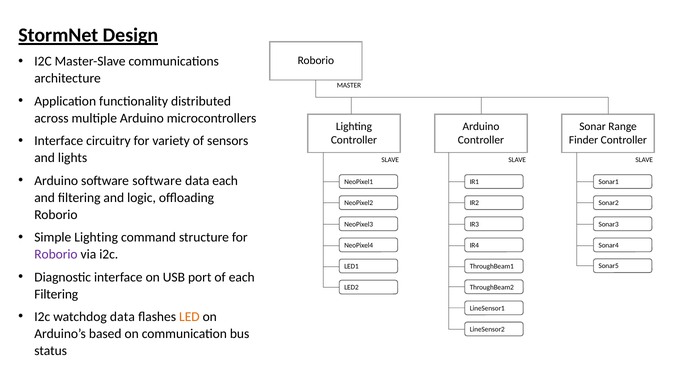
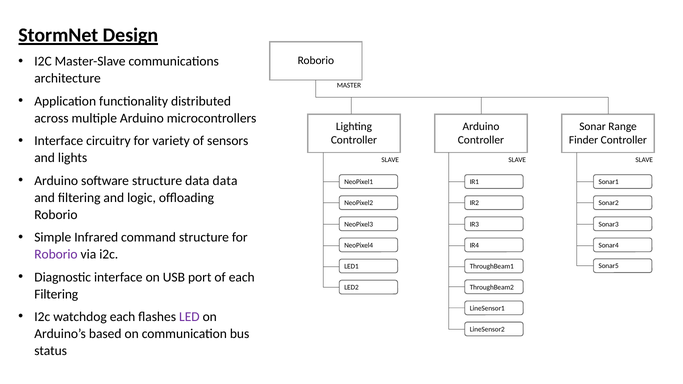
software software: software -> structure (157, 181)
data each: each -> data (225, 181)
Simple Lighting: Lighting -> Infrared (96, 237)
watchdog data: data -> each (123, 317)
LED colour: orange -> purple (189, 317)
